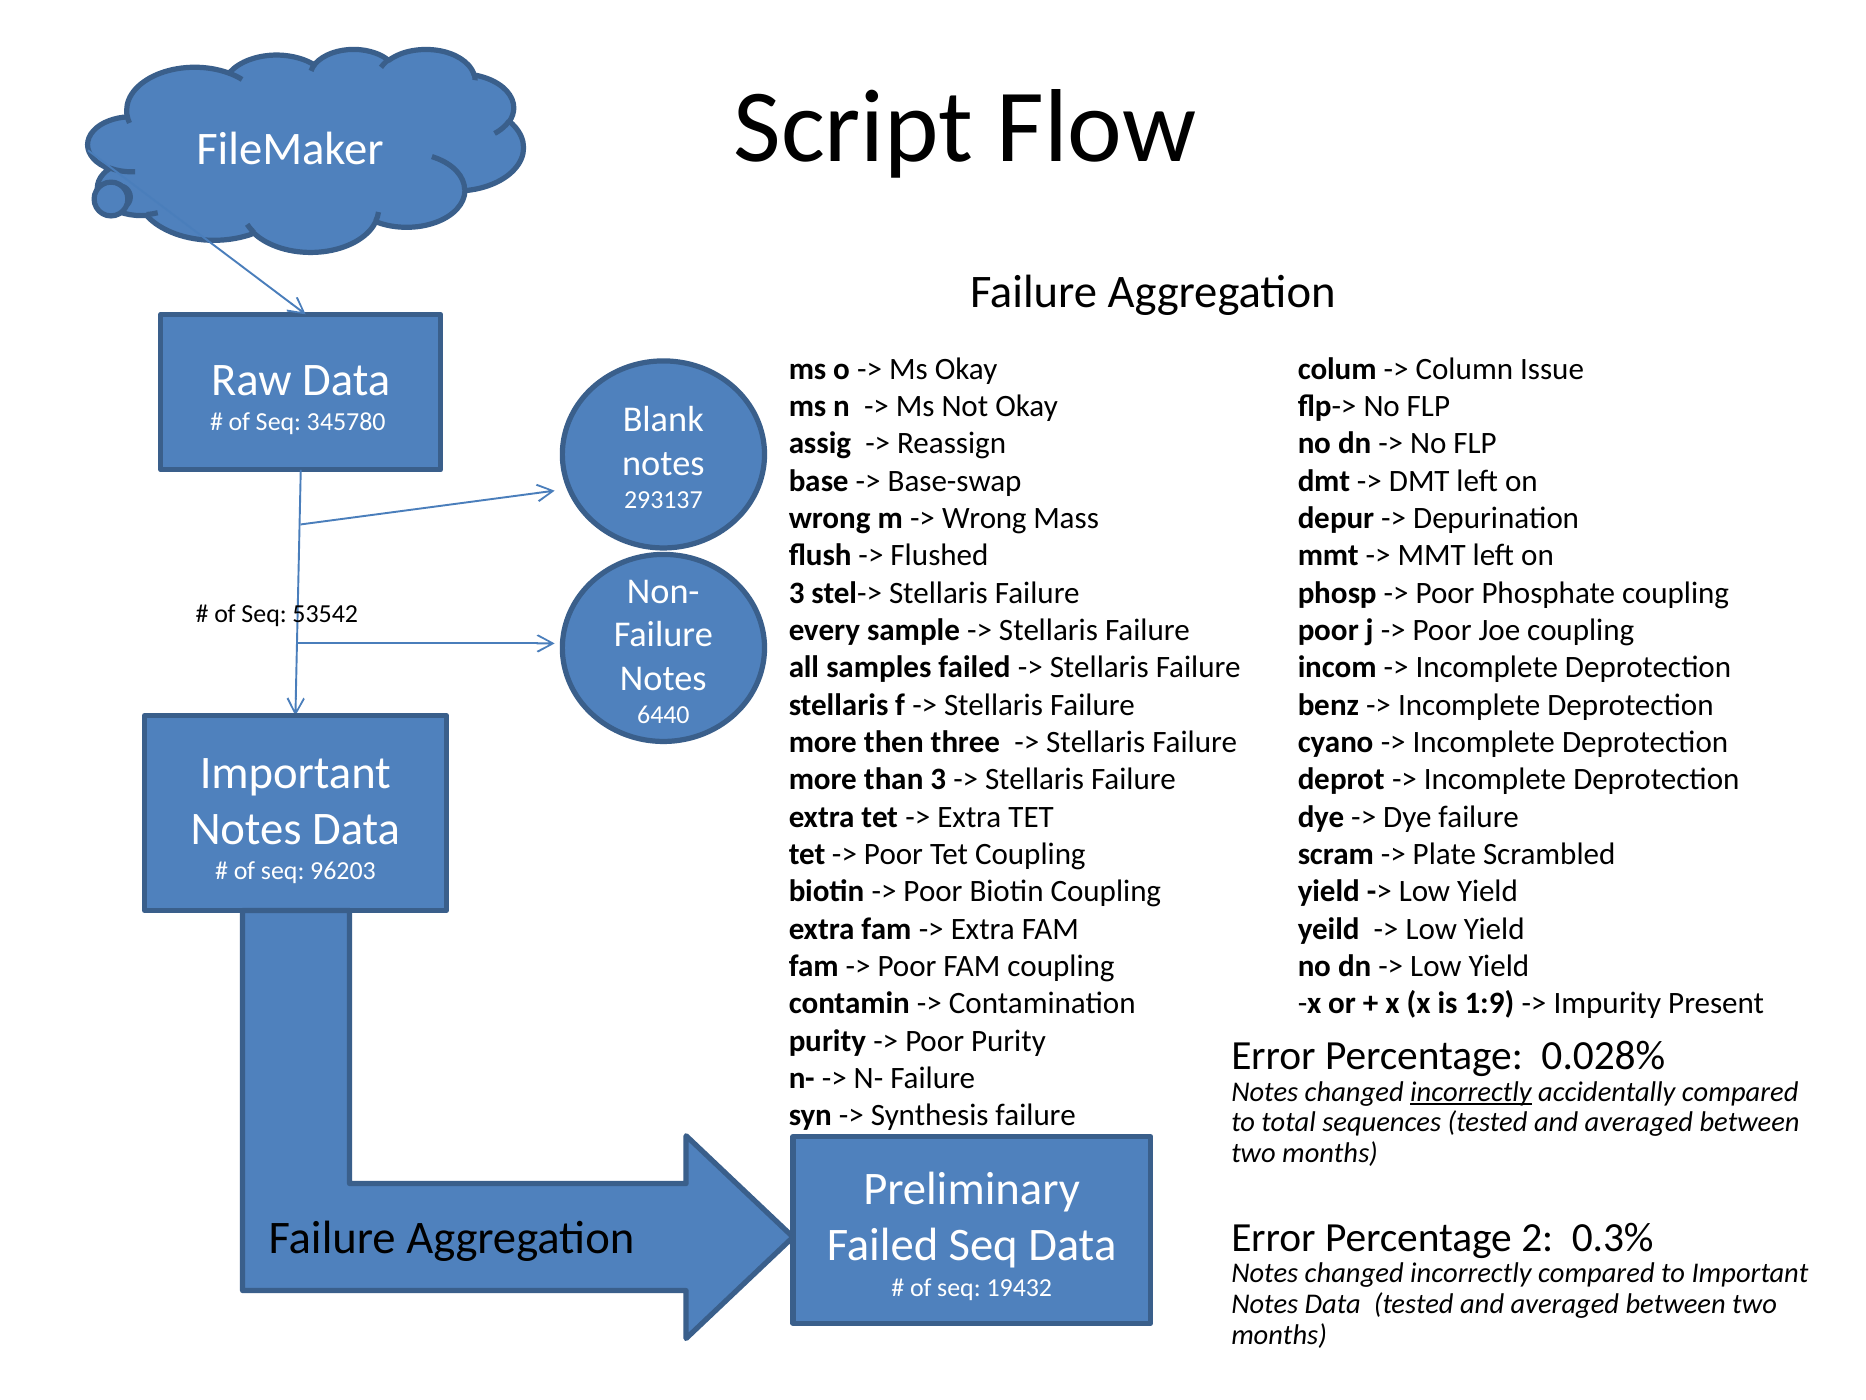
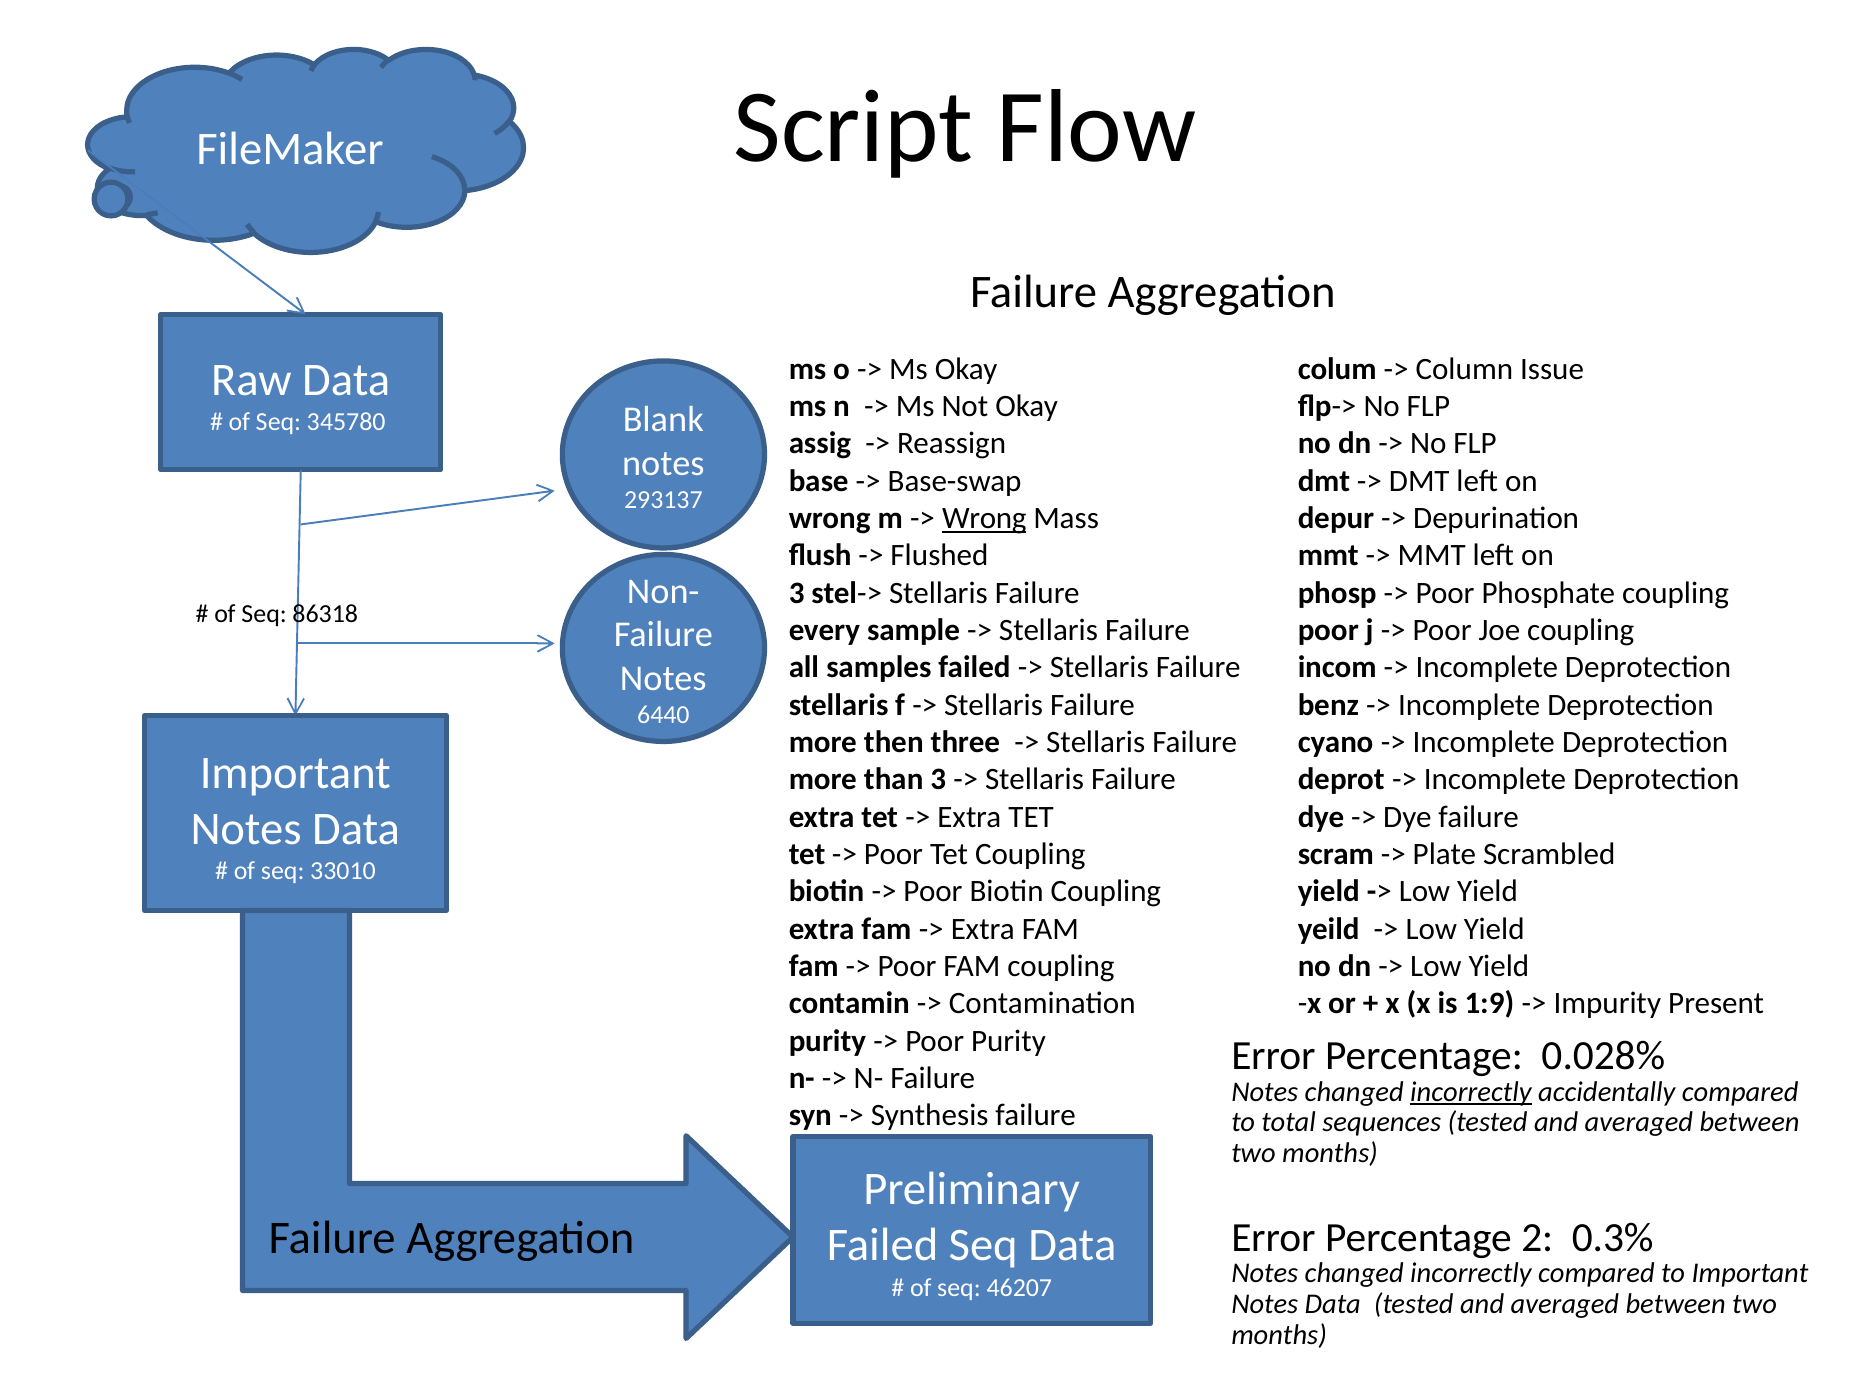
Wrong underline: none -> present (984, 518)
53542: 53542 -> 86318 (325, 614)
96203: 96203 -> 33010 (343, 871)
19432: 19432 -> 46207 (1019, 1287)
